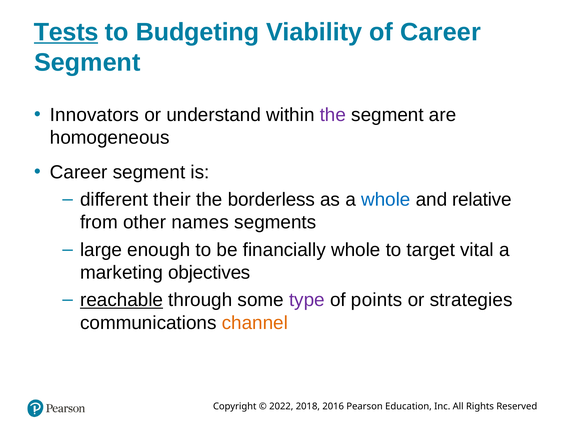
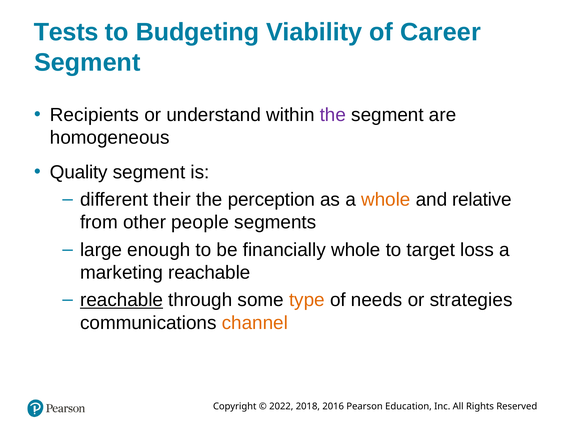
Tests underline: present -> none (66, 32)
Innovators: Innovators -> Recipients (94, 115)
Career: Career -> Quality (79, 172)
borderless: borderless -> perception (271, 199)
whole colour: blue -> orange (386, 199)
names: names -> people (200, 222)
vital: vital -> loss (477, 249)
marketing objectives: objectives -> reachable (209, 272)
type colour: purple -> orange (307, 300)
points: points -> needs (377, 300)
